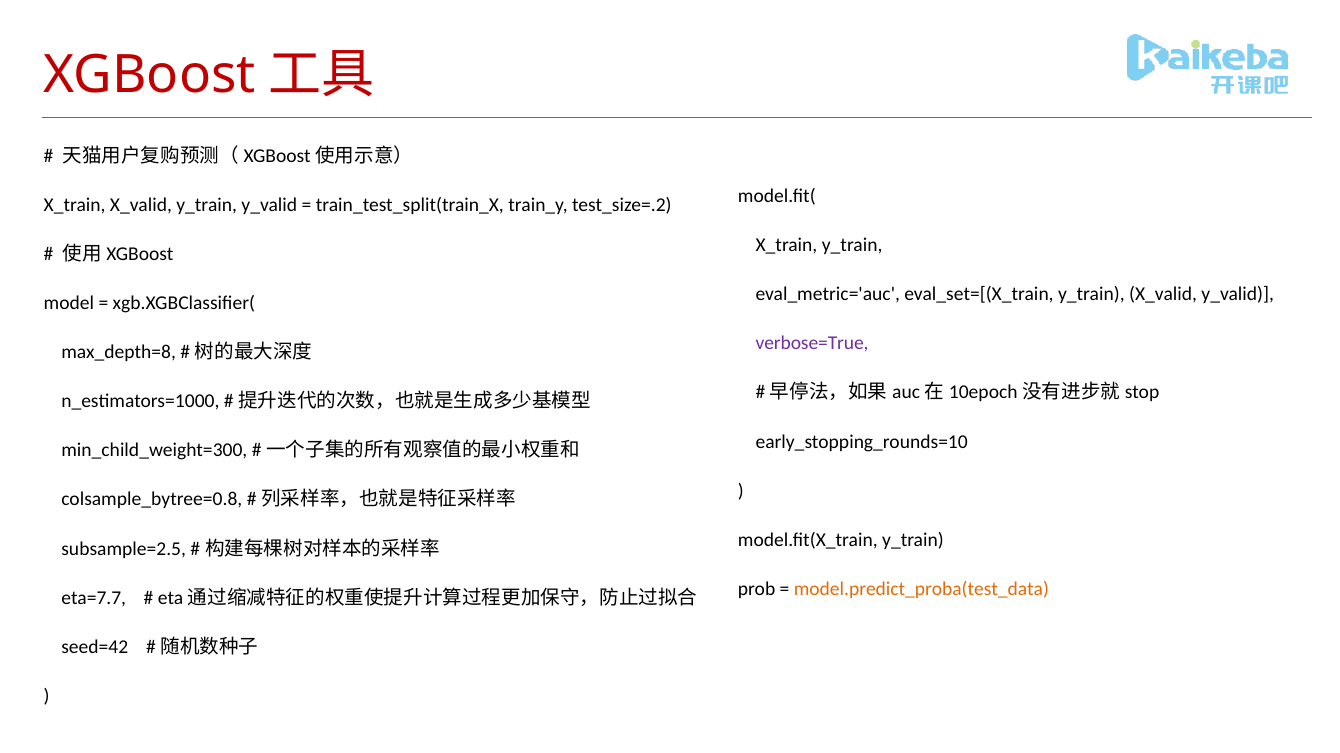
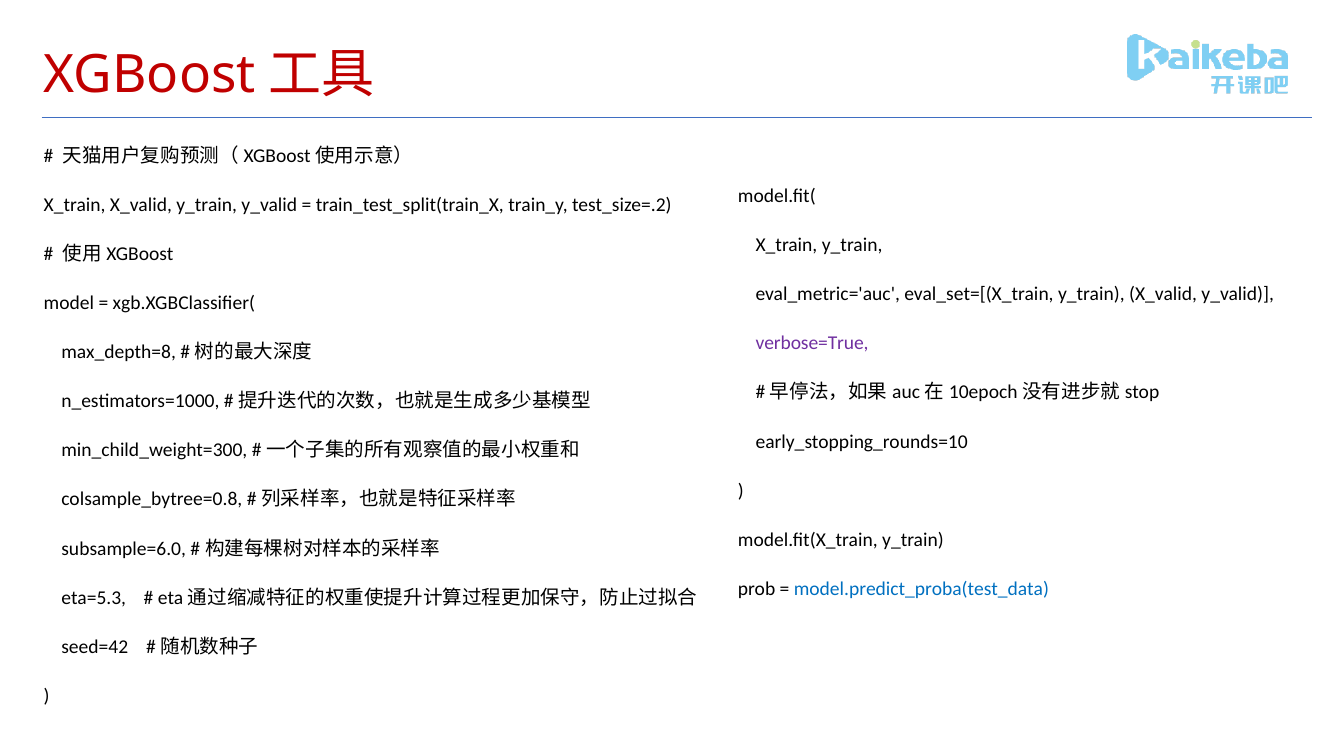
subsample=2.5: subsample=2.5 -> subsample=6.0 (124, 549)
model.predict_proba(test_data colour: orange -> blue (921, 590)
eta=7.7: eta=7.7 -> eta=5.3 (94, 598)
